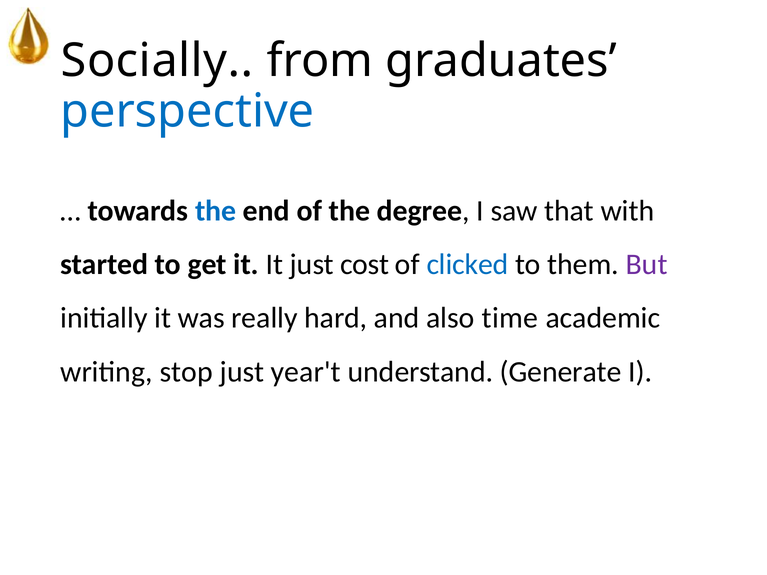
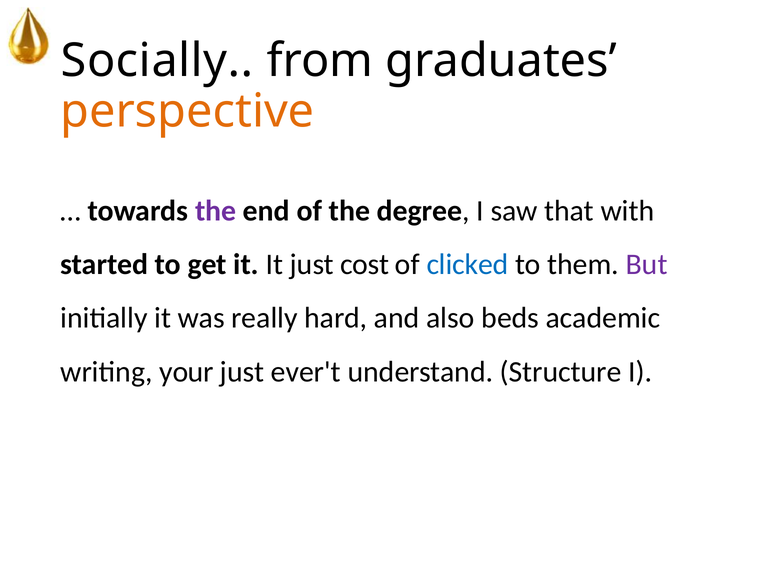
perspective colour: blue -> orange (187, 111)
the colour: blue -> purple (216, 211)
time: time -> beds (510, 318)
stop: stop -> your (187, 372)
year't: year't -> ever't (306, 372)
Generate: Generate -> Structure (561, 372)
